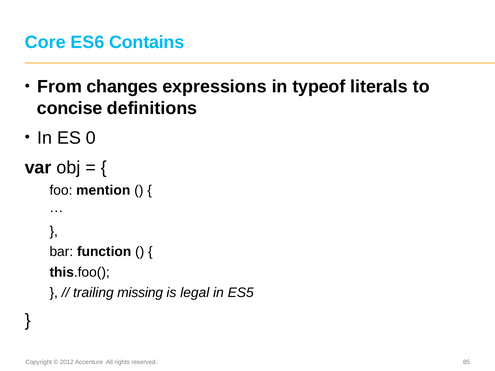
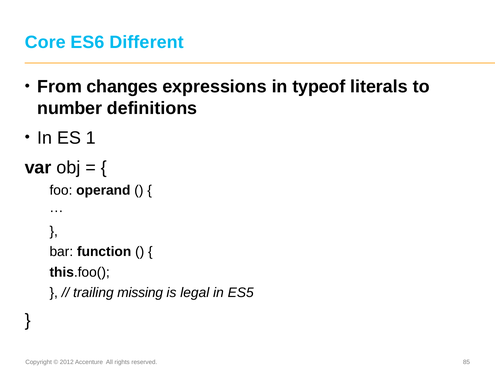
Contains: Contains -> Different (147, 42)
concise: concise -> number (70, 108)
0: 0 -> 1 (91, 138)
mention: mention -> operand (103, 190)
